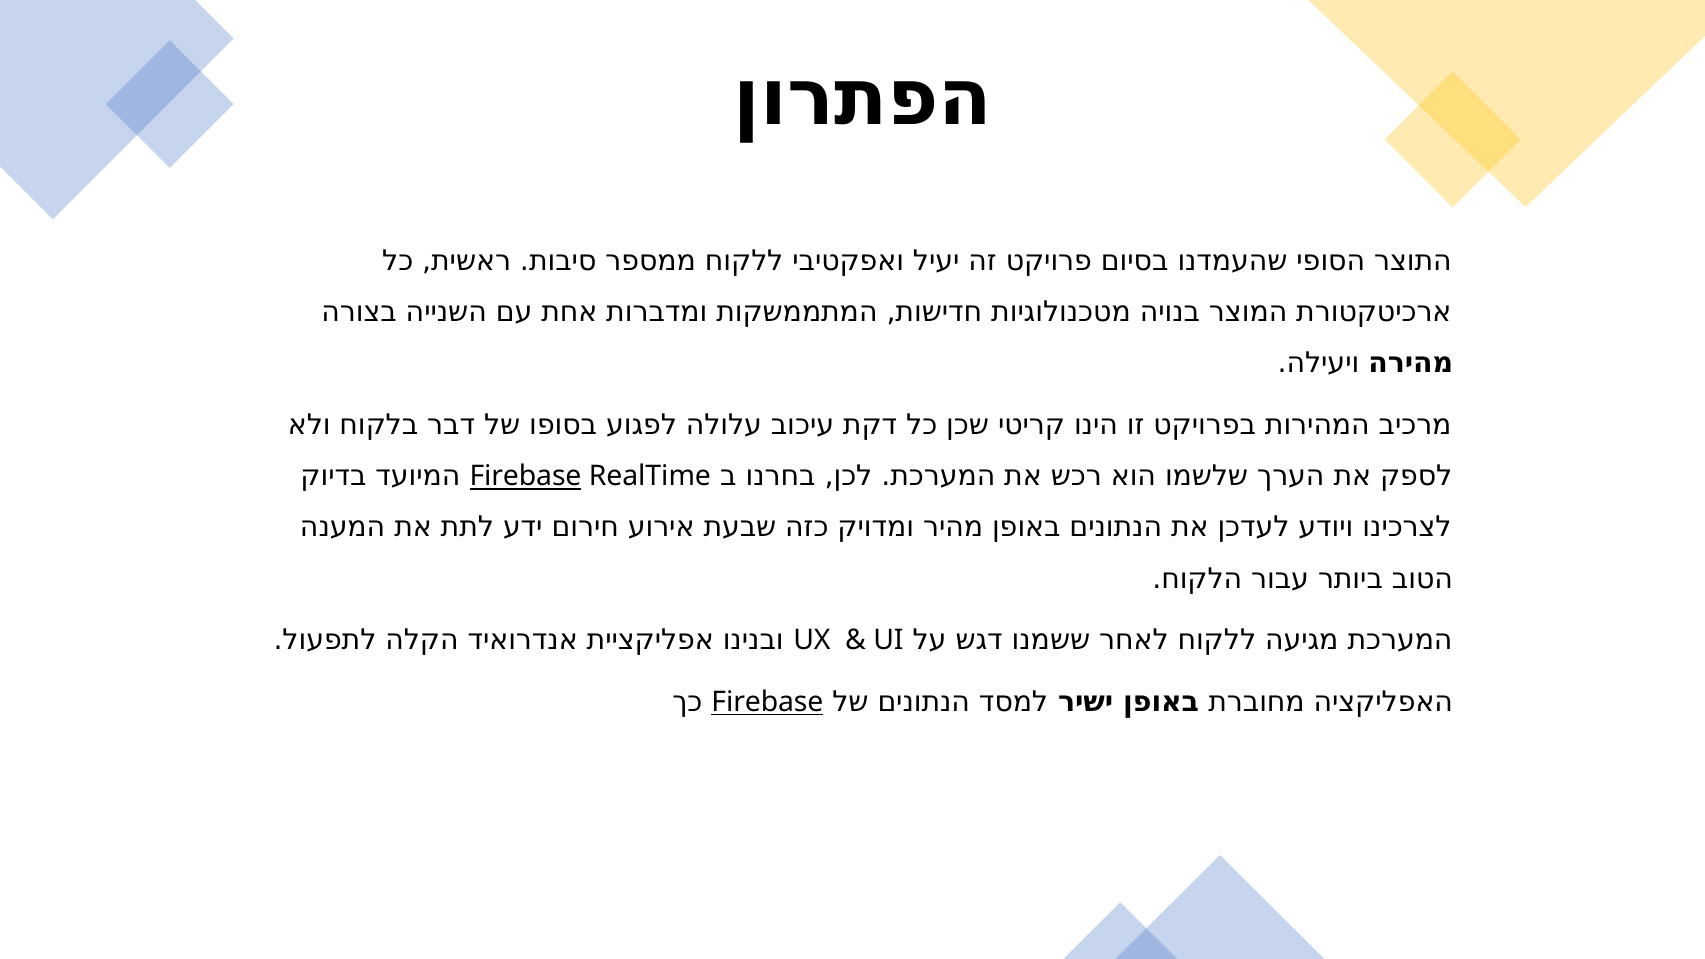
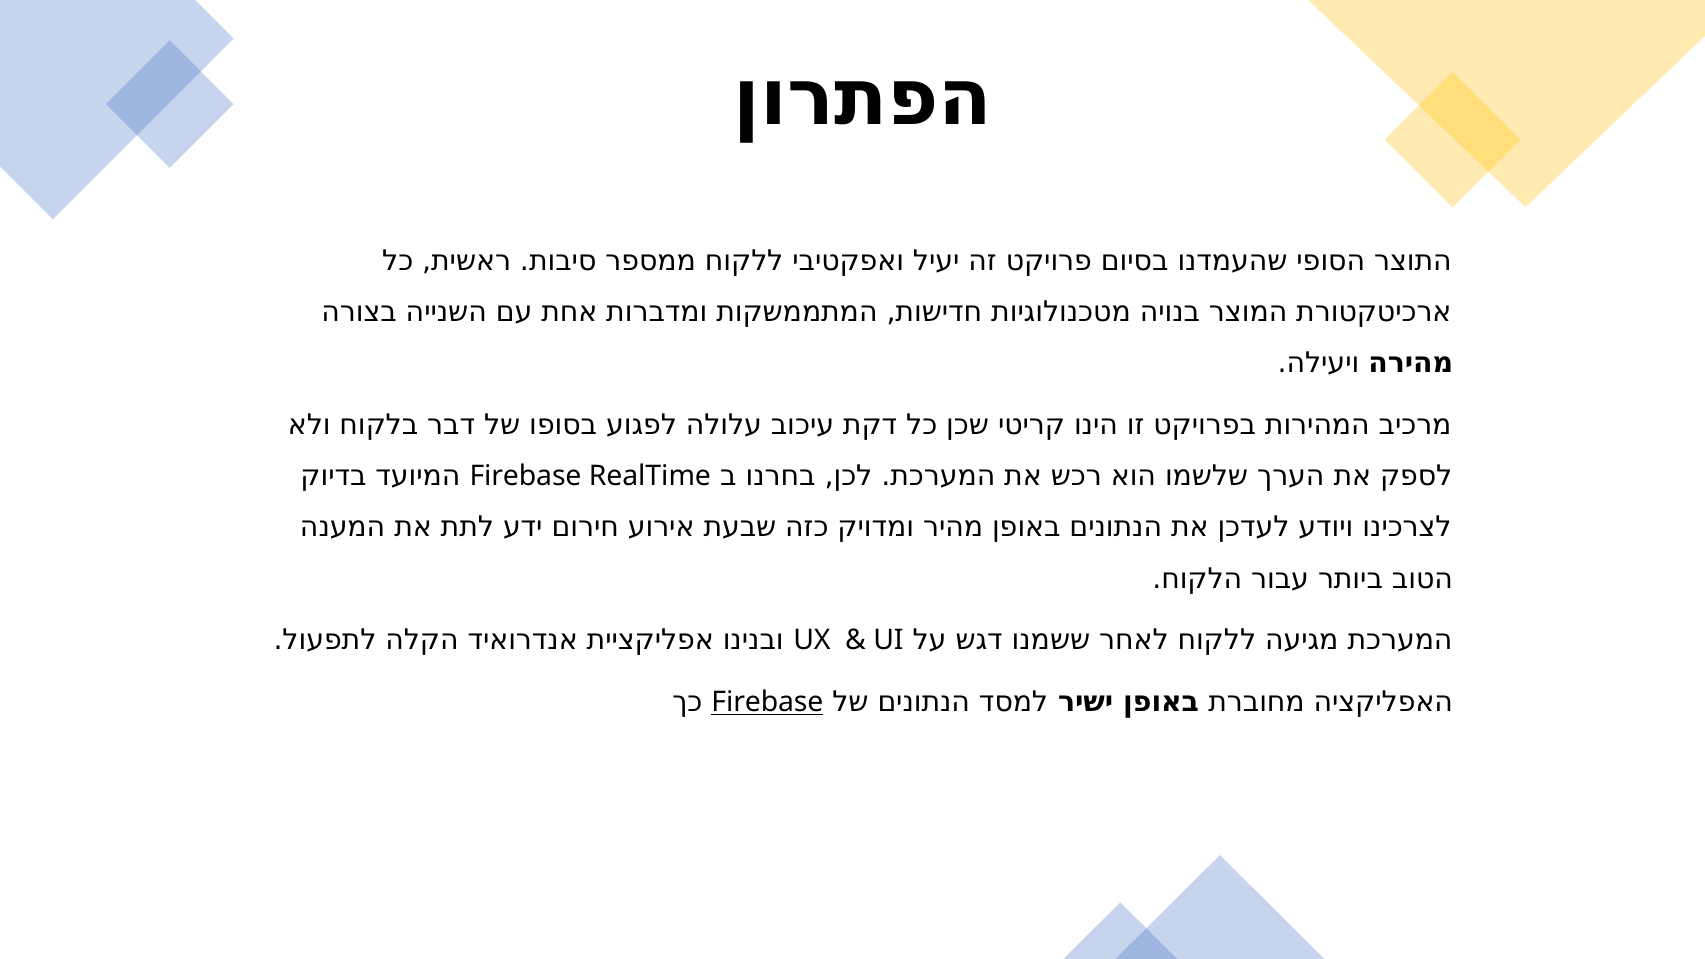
Firebase underline: present -> none (526, 477)
